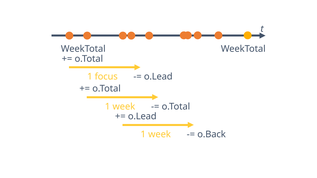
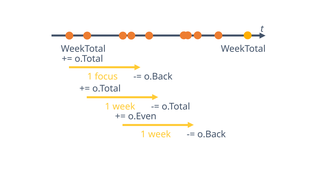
o.Lead: o.Lead -> o.Back (158, 77)
o.Lead: o.Lead -> o.Even (142, 117)
